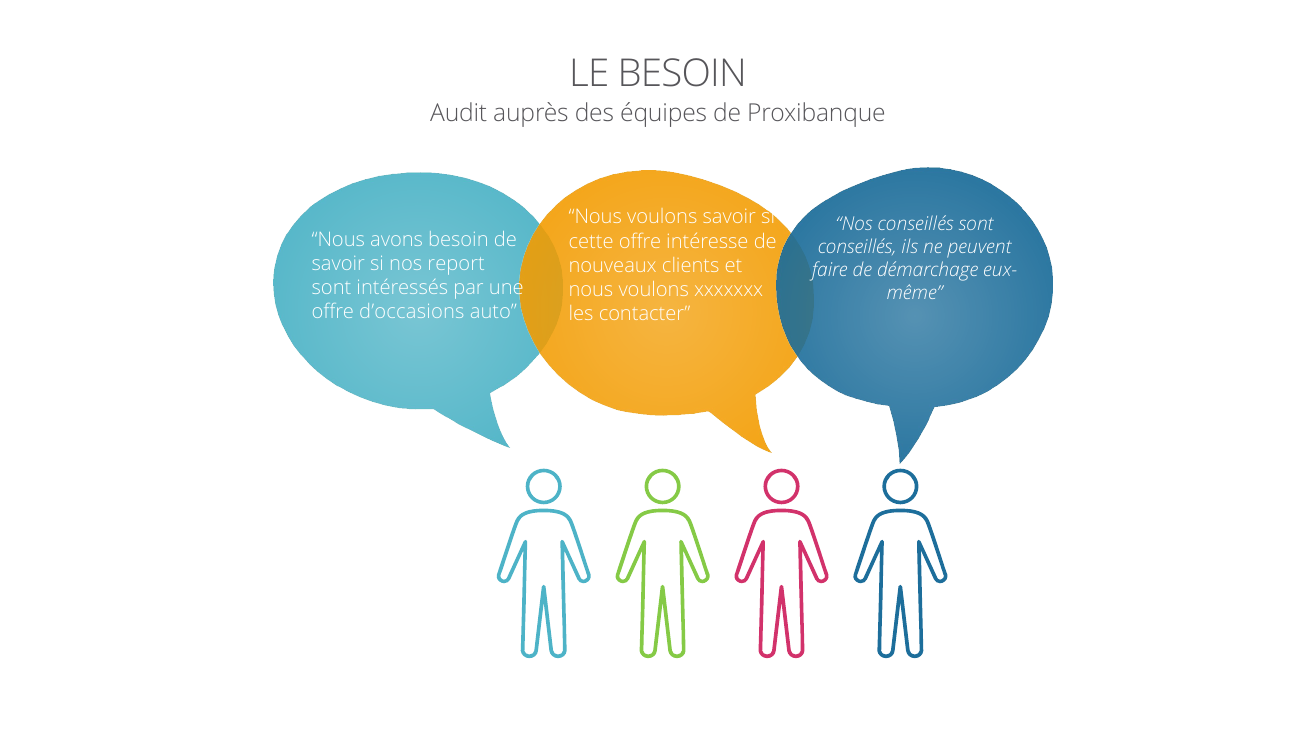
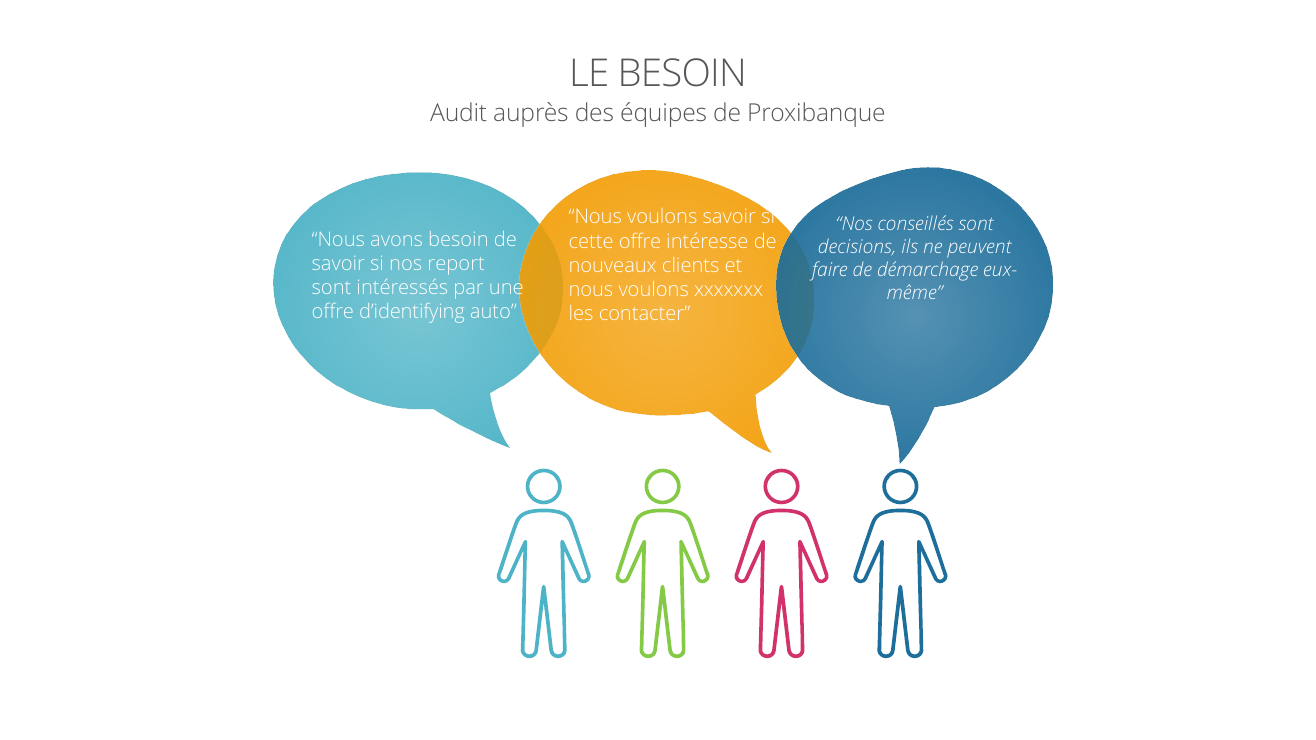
conseillés: conseillés -> decisions (857, 248)
d’occasions: d’occasions -> d’identifying (412, 312)
